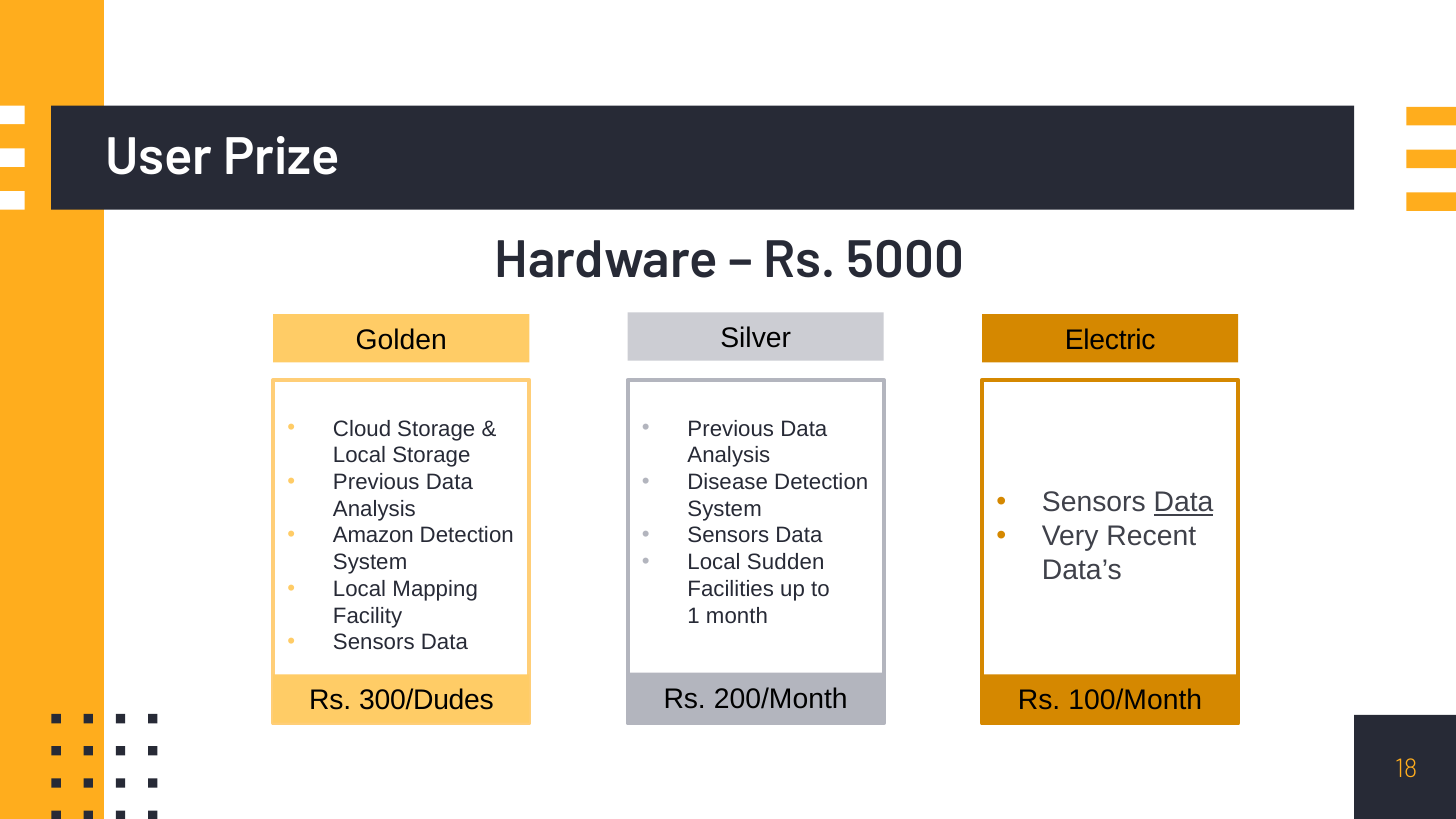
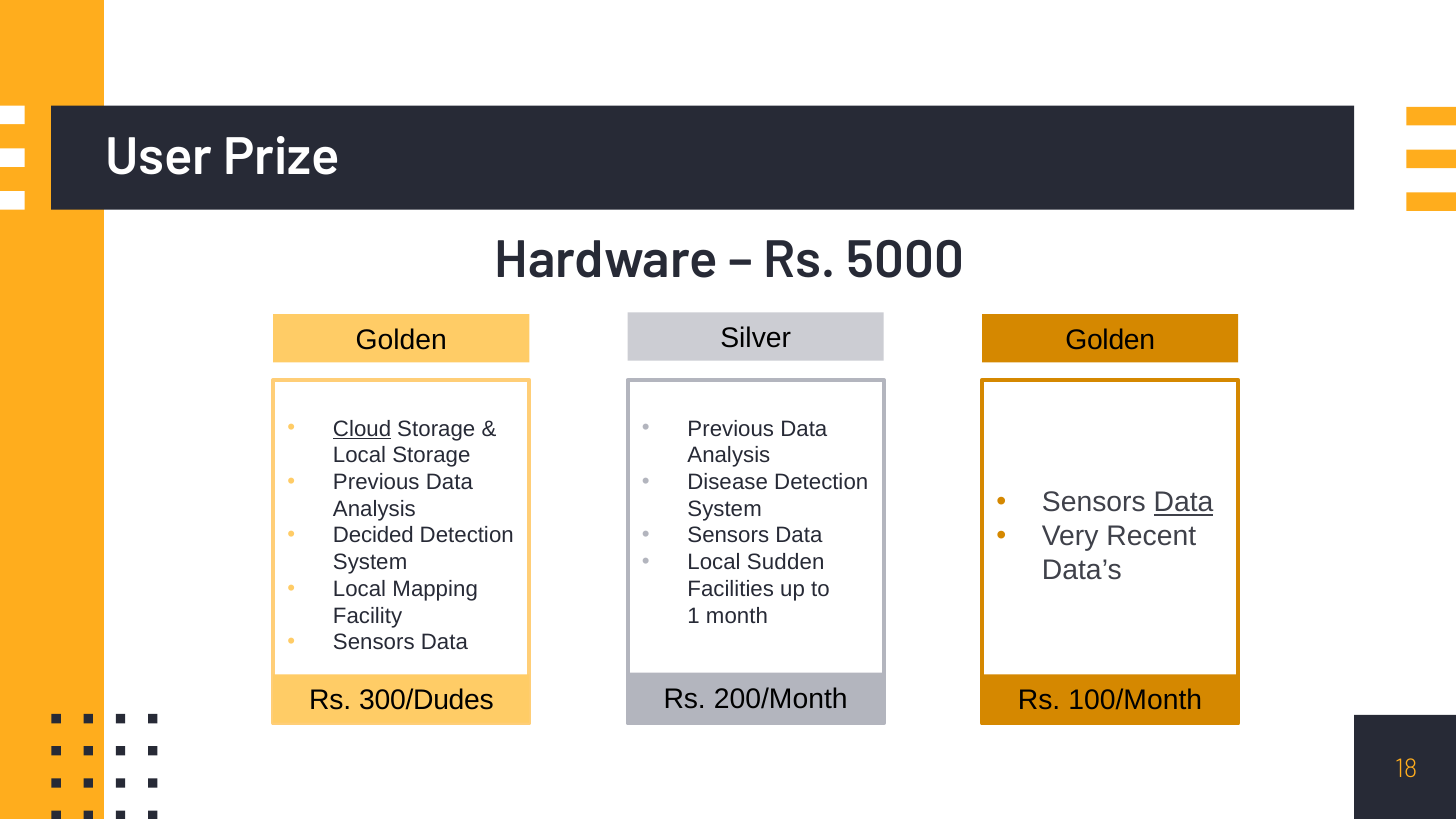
Electric: Electric -> Golden (1110, 340)
Cloud underline: none -> present (362, 429)
Amazon: Amazon -> Decided (373, 536)
